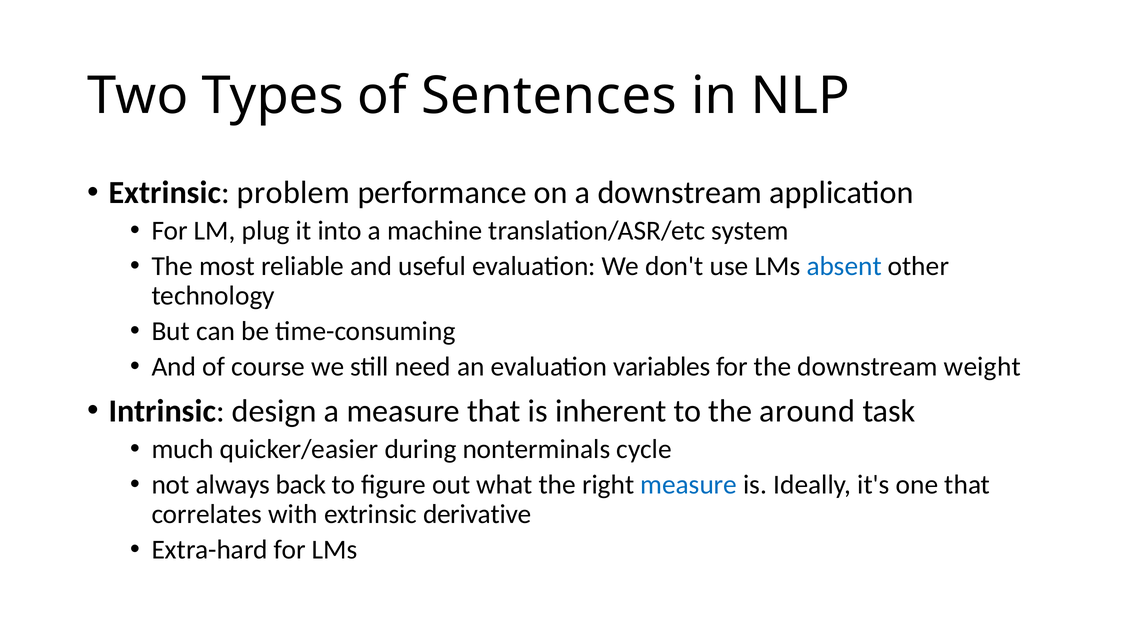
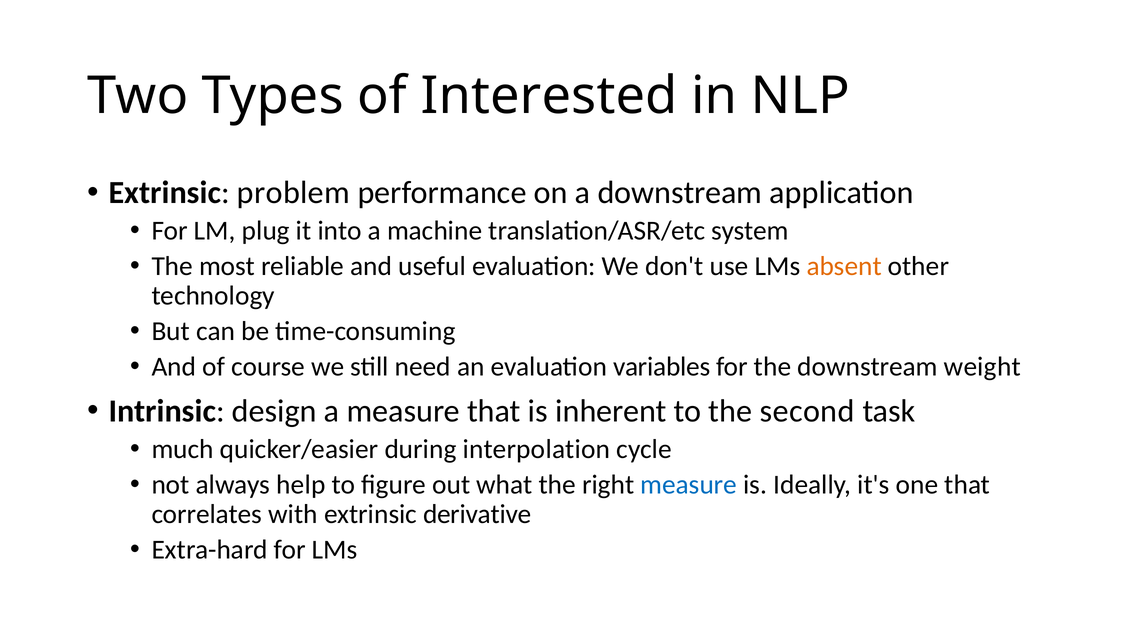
Sentences: Sentences -> Interested (549, 96)
absent colour: blue -> orange (844, 266)
around: around -> second (807, 411)
nonterminals: nonterminals -> interpolation (536, 449)
back: back -> help (301, 485)
